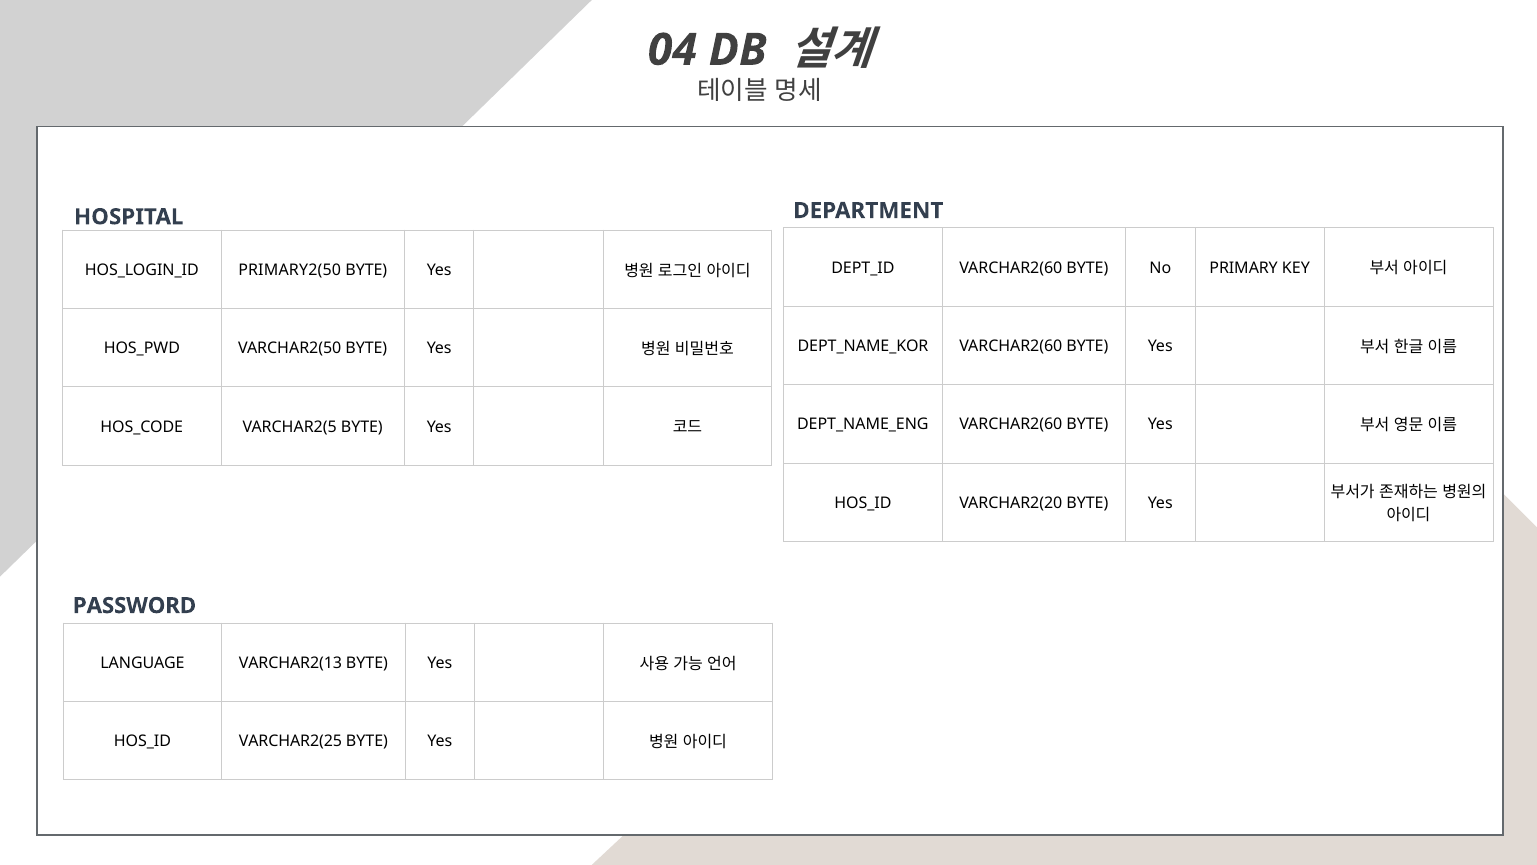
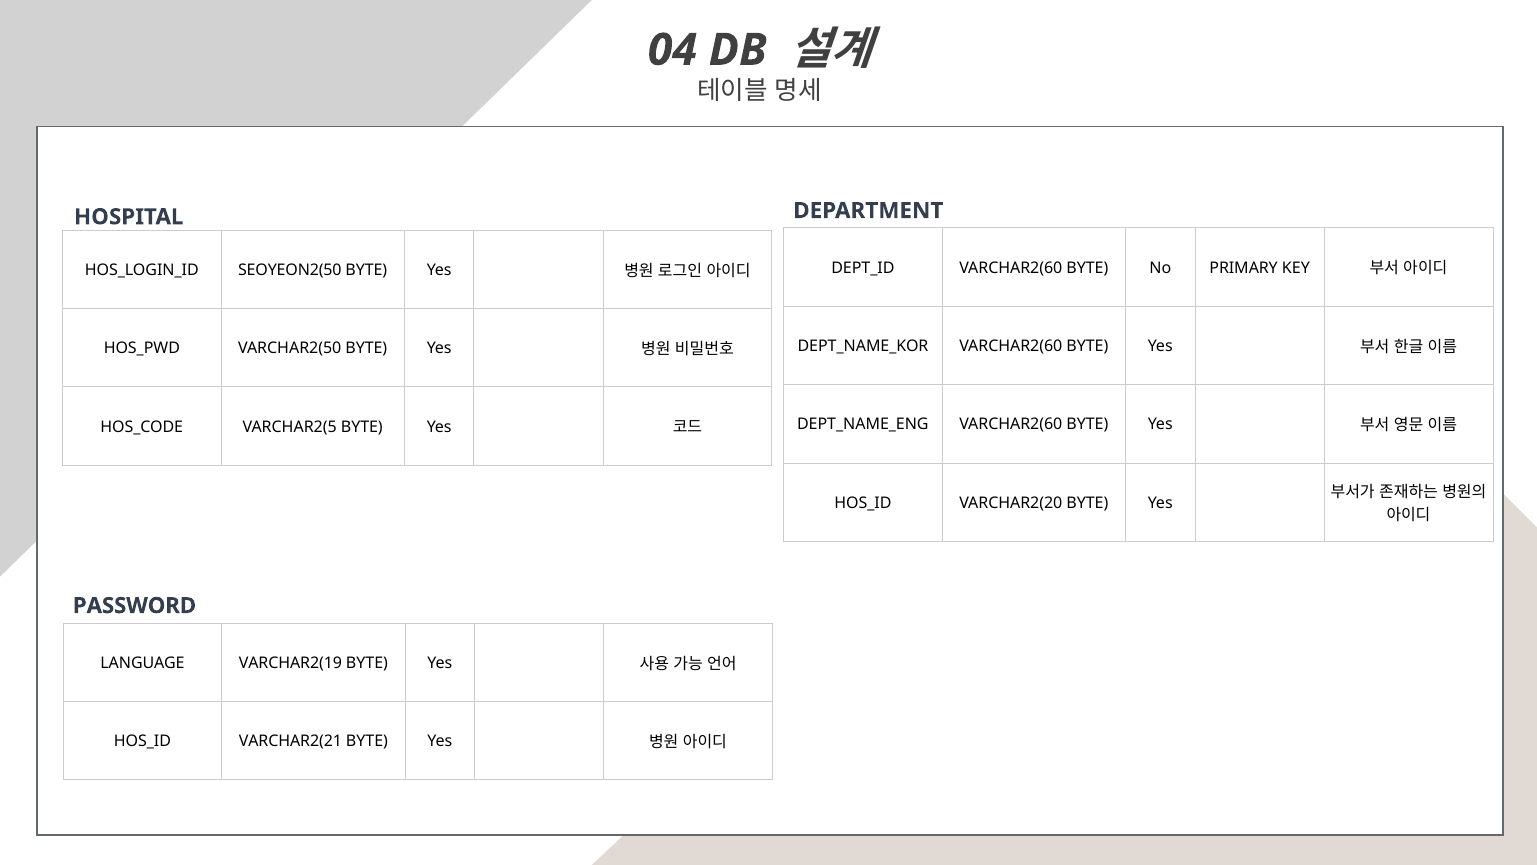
PRIMARY2(50: PRIMARY2(50 -> SEOYEON2(50 (290, 270)
VARCHAR2(13: VARCHAR2(13 -> VARCHAR2(19 (290, 663)
VARCHAR2(25: VARCHAR2(25 -> VARCHAR2(21 (290, 741)
